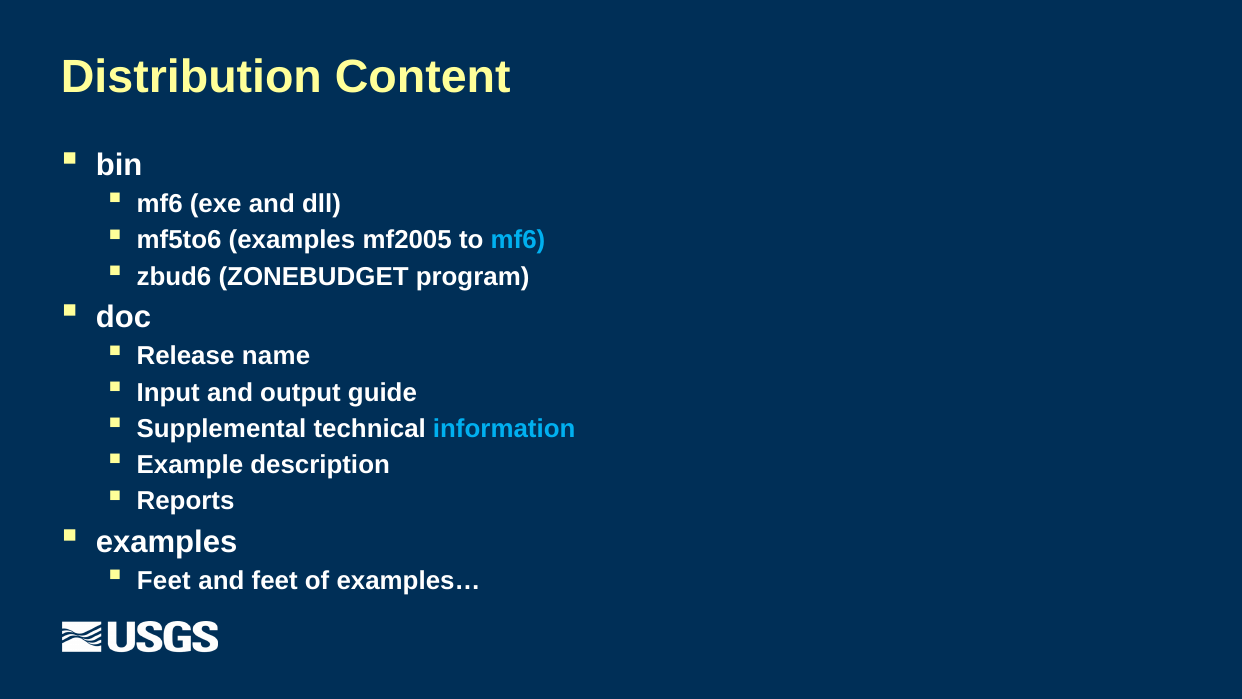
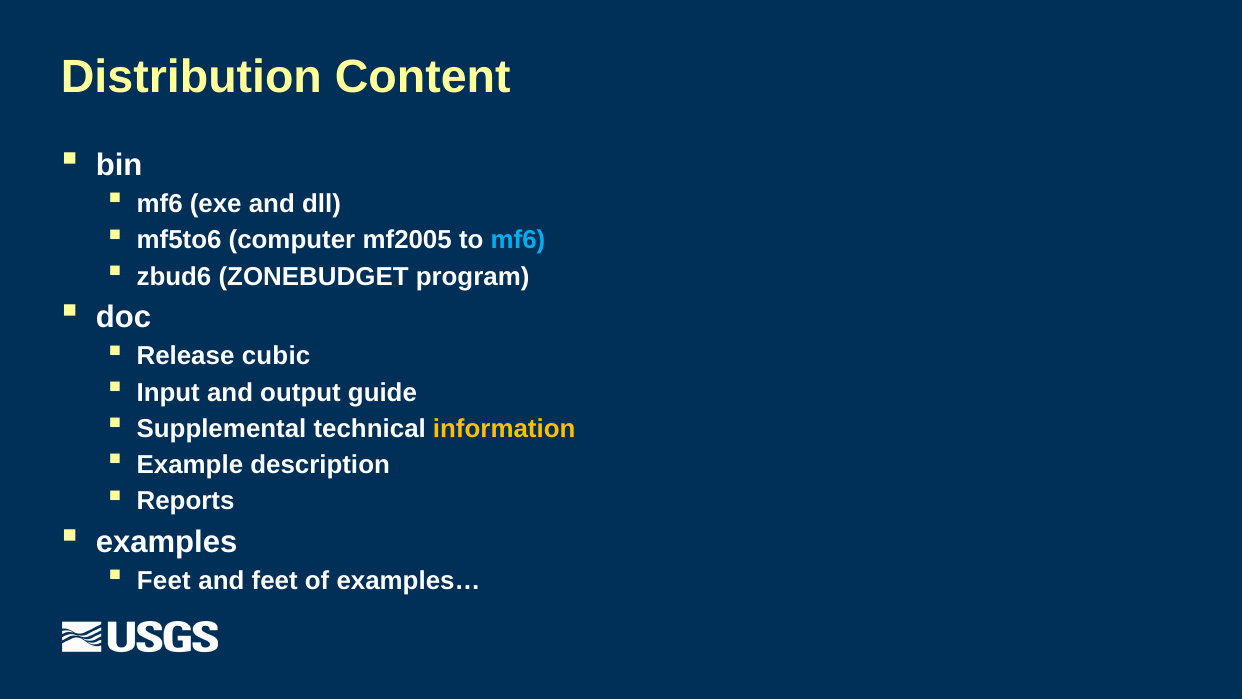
mf5to6 examples: examples -> computer (292, 240)
name: name -> cubic (276, 356)
information colour: light blue -> yellow (504, 429)
